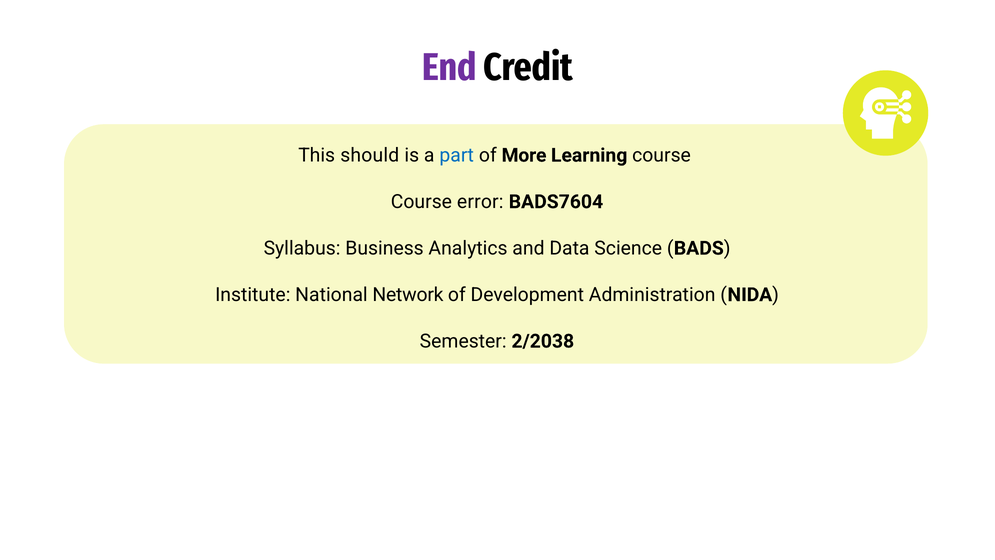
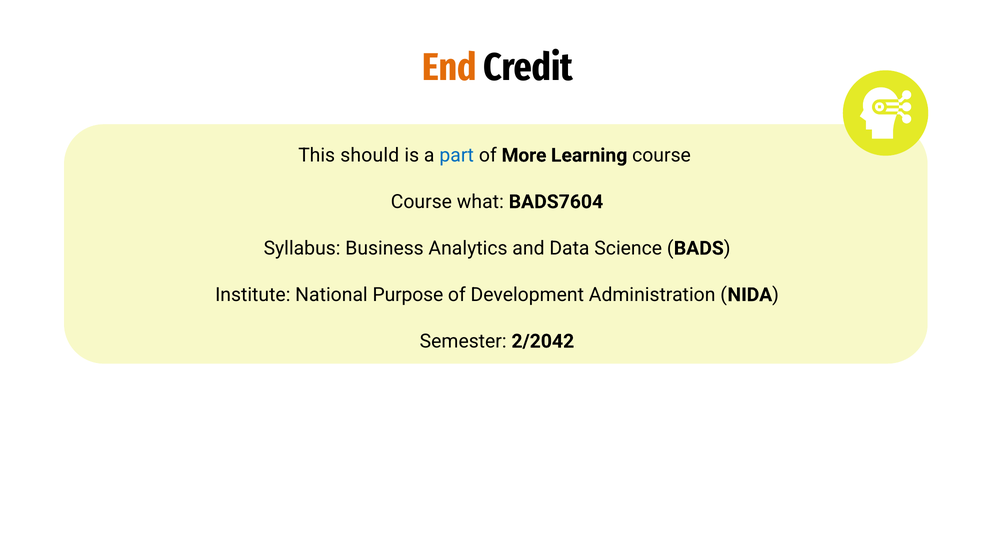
End colour: purple -> orange (449, 68)
error: error -> what (480, 202)
Network: Network -> Purpose (408, 295)
2/2038: 2/2038 -> 2/2042 (543, 341)
